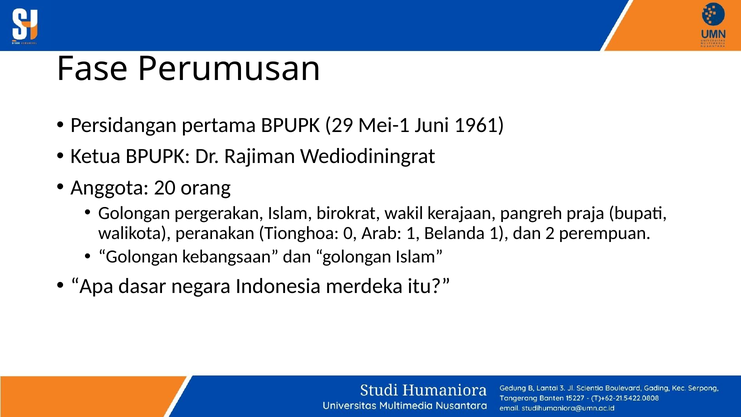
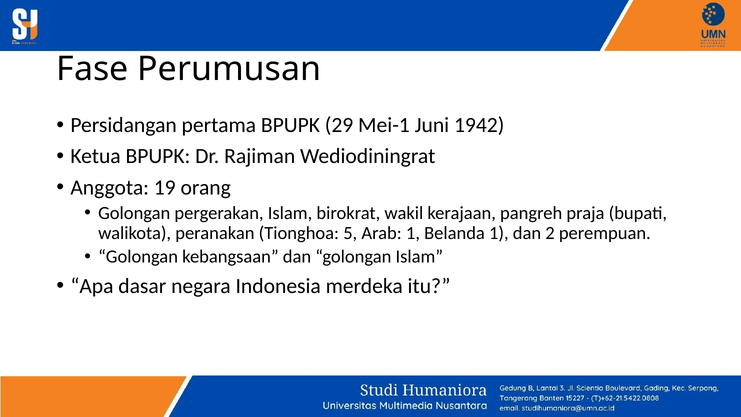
1961: 1961 -> 1942 (479, 125)
20: 20 -> 19 (165, 187)
0: 0 -> 5 (350, 233)
